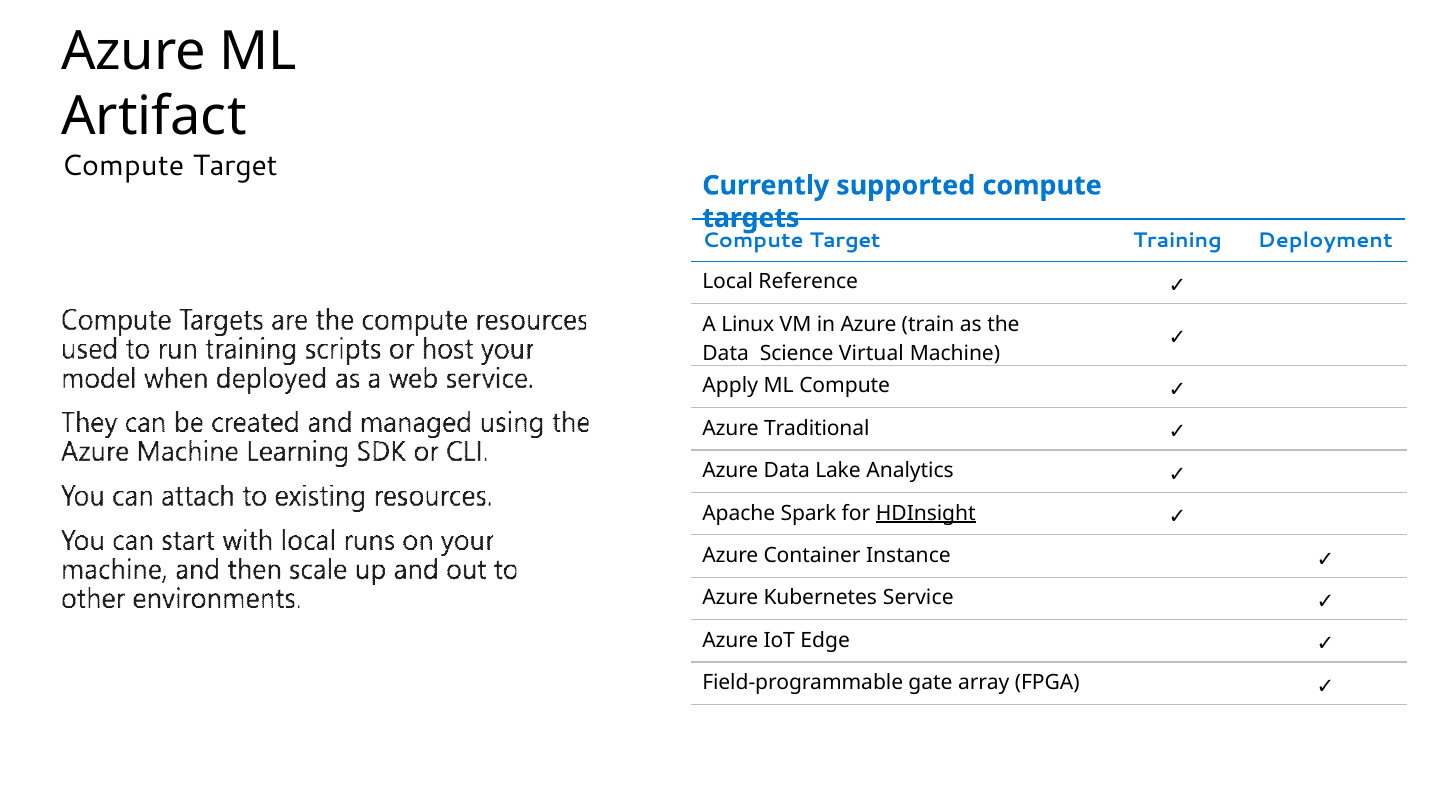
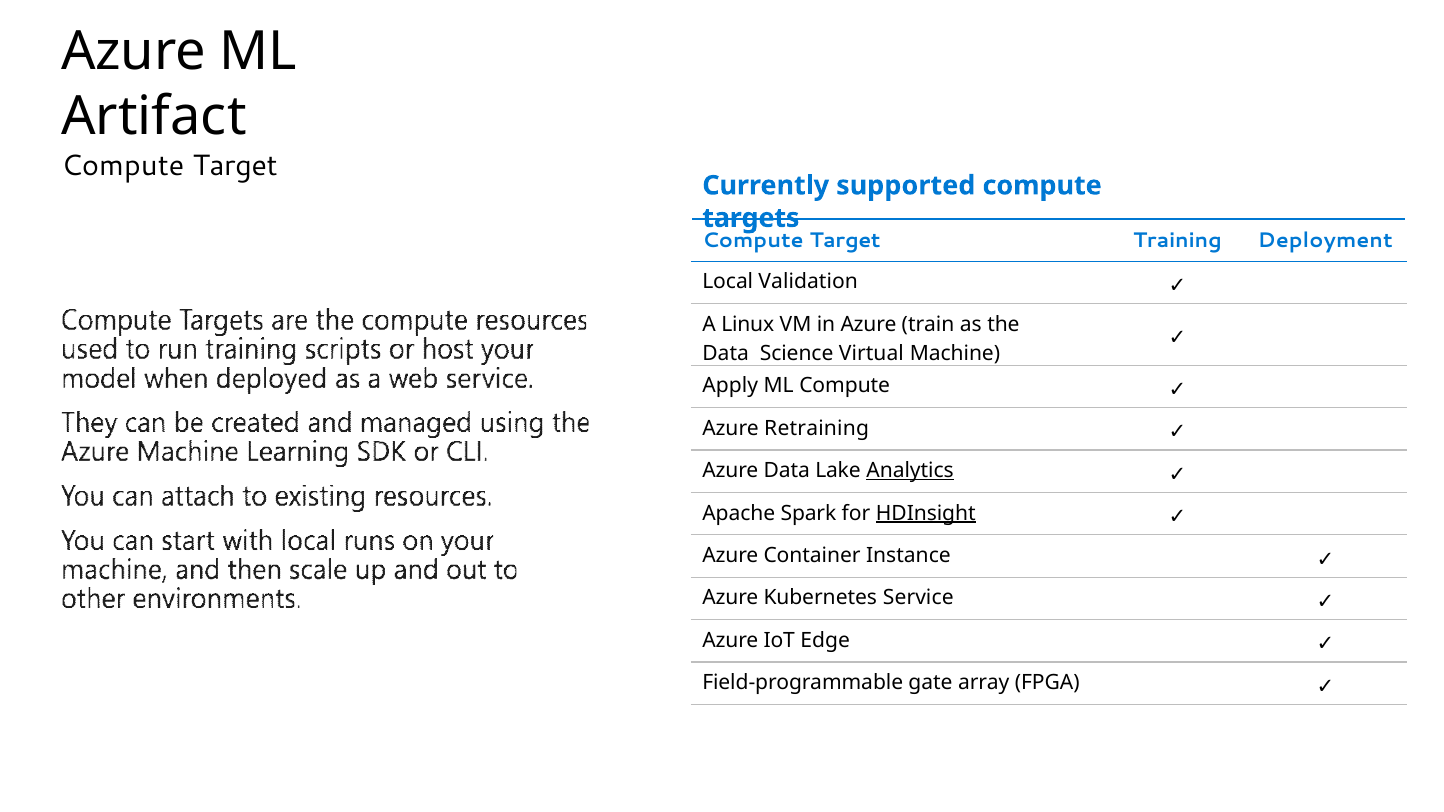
Reference: Reference -> Validation (808, 282)
Traditional: Traditional -> Retraining (817, 428)
Analytics underline: none -> present (910, 471)
